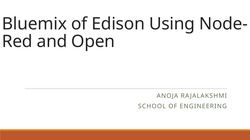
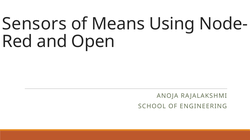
Bluemix: Bluemix -> Sensors (34, 24)
Edison: Edison -> Means (118, 24)
